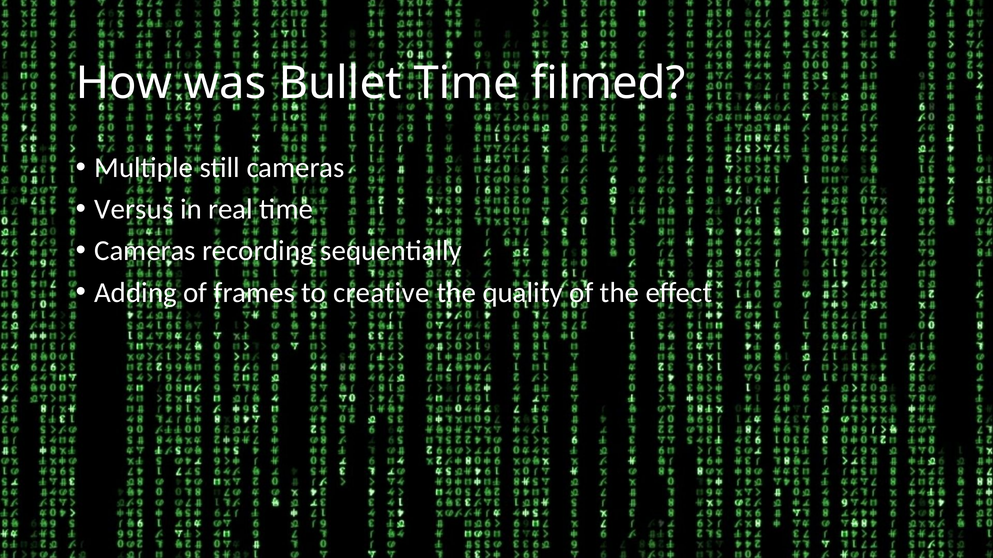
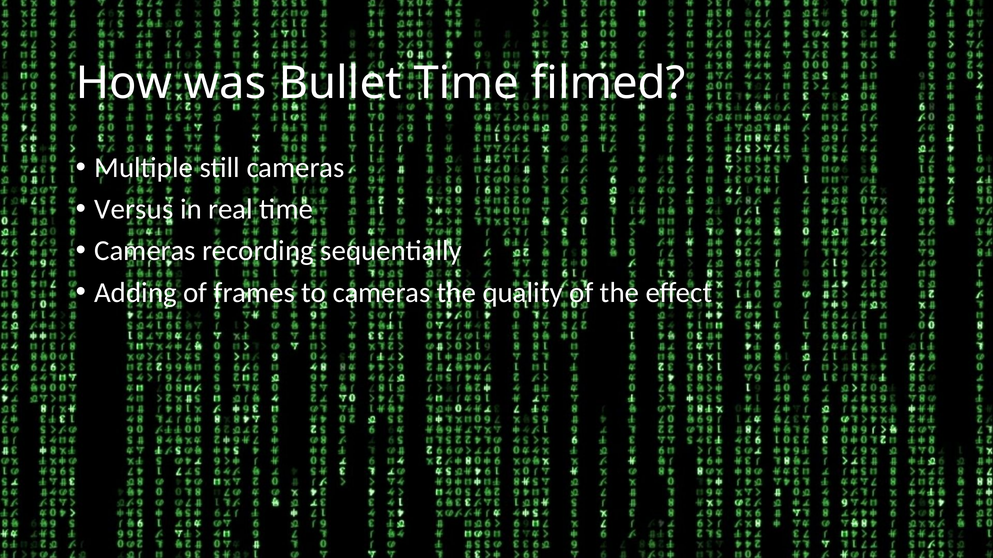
to creative: creative -> cameras (382, 293)
